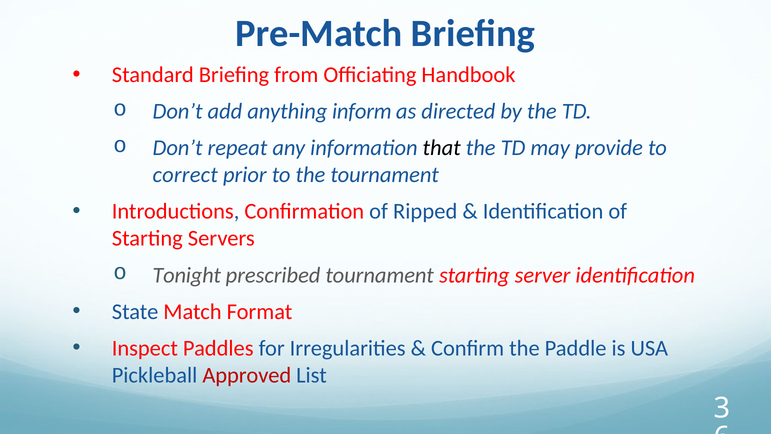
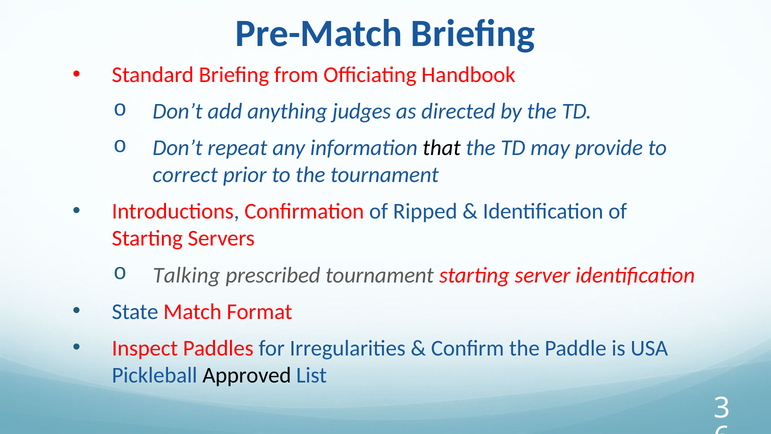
inform: inform -> judges (362, 111)
Tonight: Tonight -> Talking (187, 275)
Approved colour: red -> black (247, 375)
